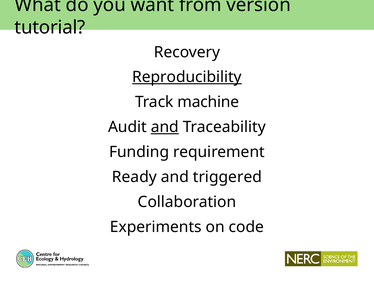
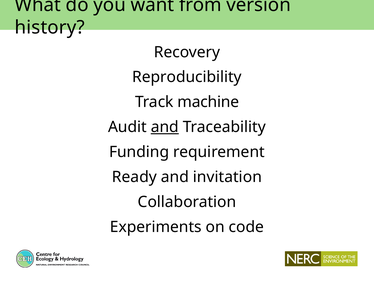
tutorial: tutorial -> history (50, 27)
Reproducibility underline: present -> none (187, 77)
triggered: triggered -> invitation (227, 177)
